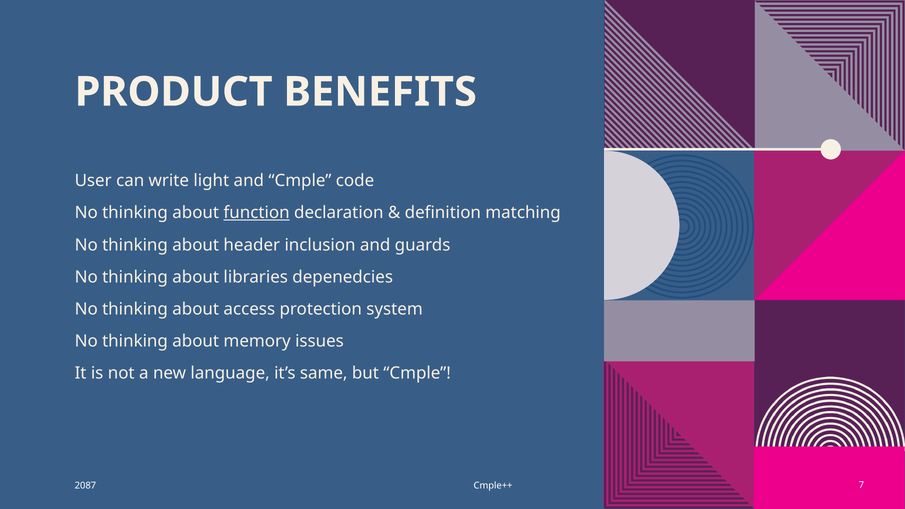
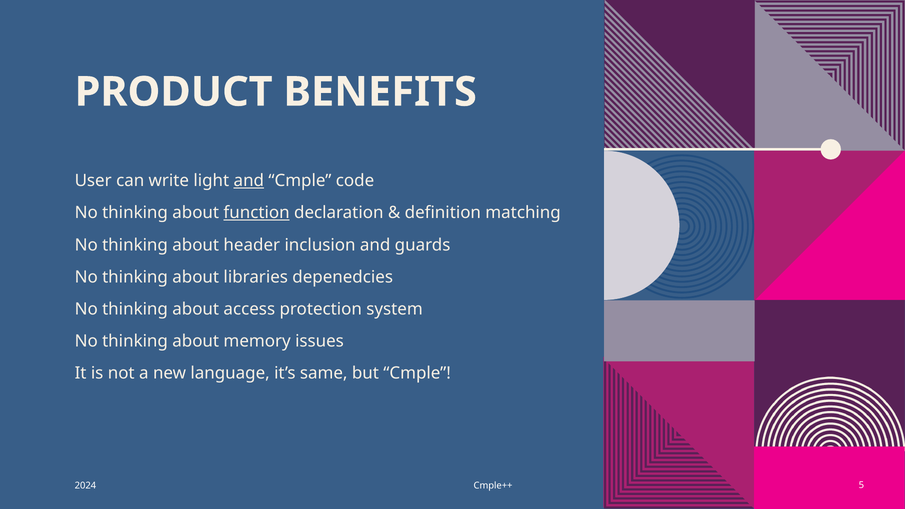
and underline: none -> present (249, 181)
2087: 2087 -> 2024 (85, 486)
7: 7 -> 5 (861, 485)
